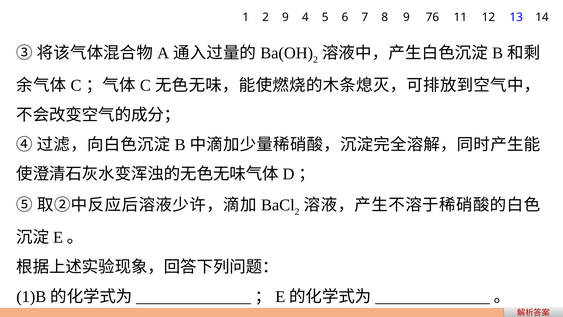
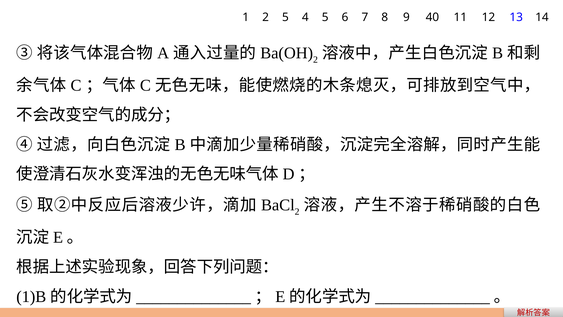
2 9: 9 -> 5 (285, 17)
76: 76 -> 40 (432, 17)
